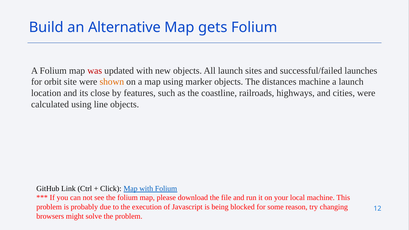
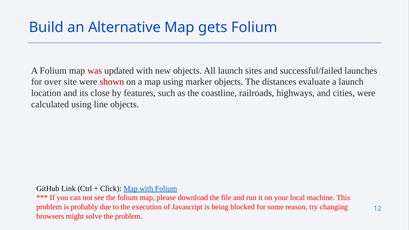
orbit: orbit -> over (53, 82)
shown colour: orange -> red (112, 82)
distances machine: machine -> evaluate (314, 82)
